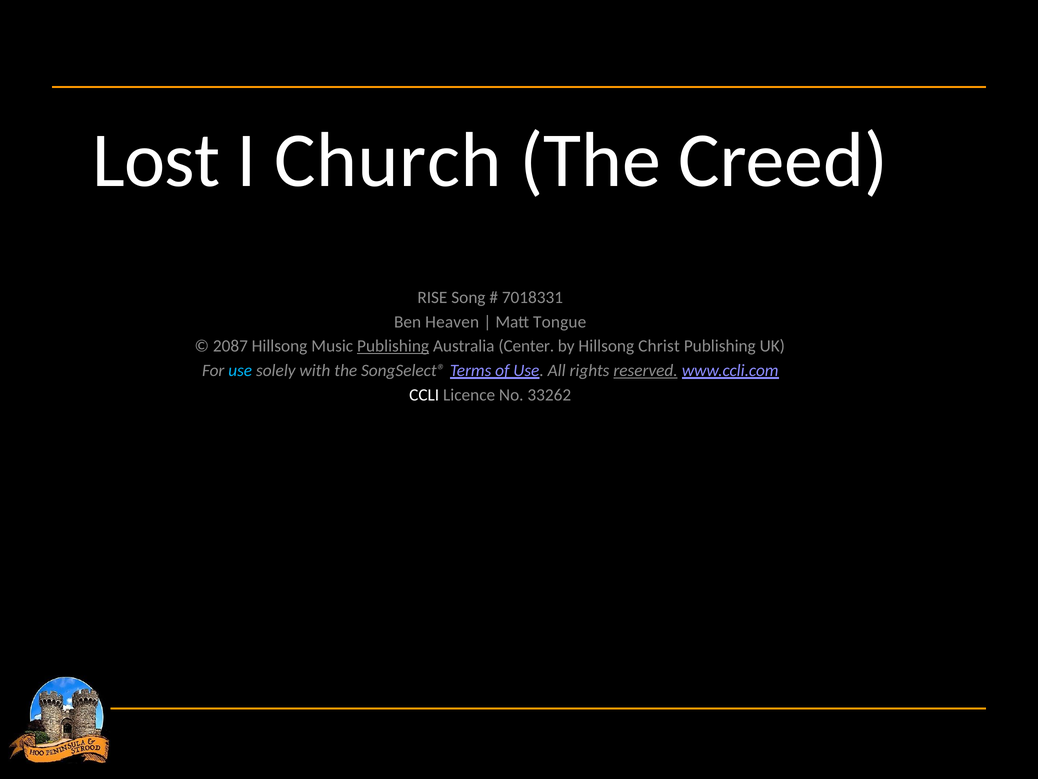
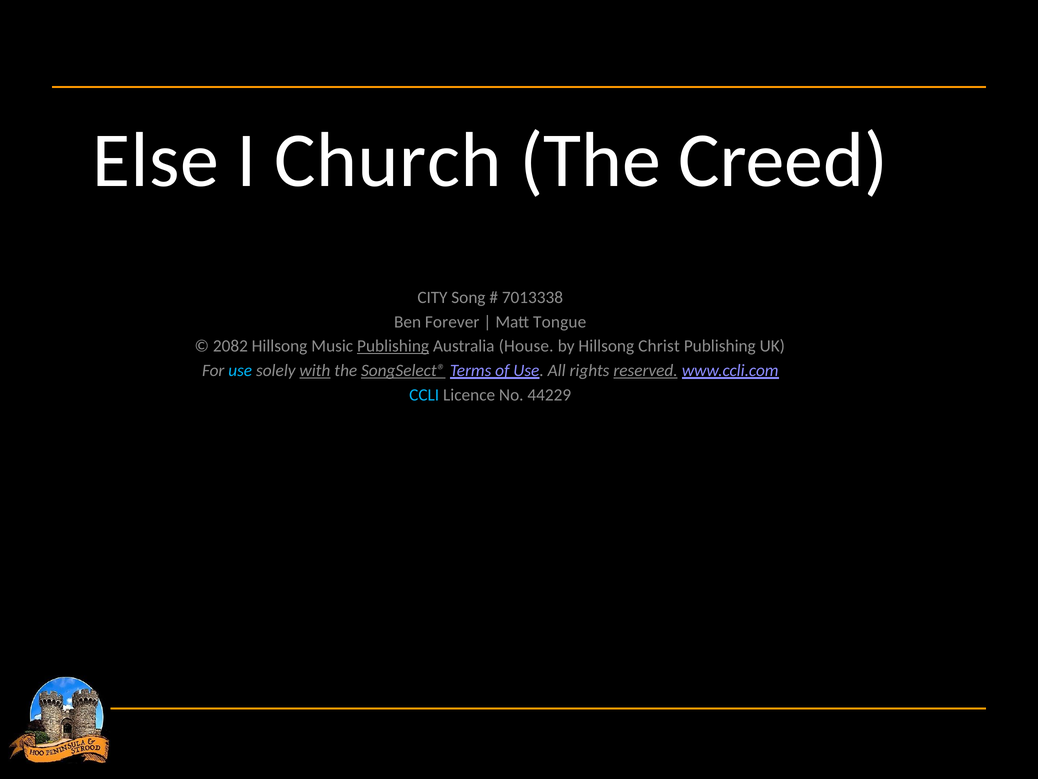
Lost: Lost -> Else (156, 160)
RISE: RISE -> CITY (432, 298)
7018331: 7018331 -> 7013338 (532, 298)
Heaven: Heaven -> Forever (452, 322)
2087: 2087 -> 2082 (230, 346)
Center: Center -> House (526, 346)
with underline: none -> present (315, 370)
SongSelect® underline: none -> present (403, 370)
CCLI colour: white -> light blue (424, 395)
33262: 33262 -> 44229 (549, 395)
